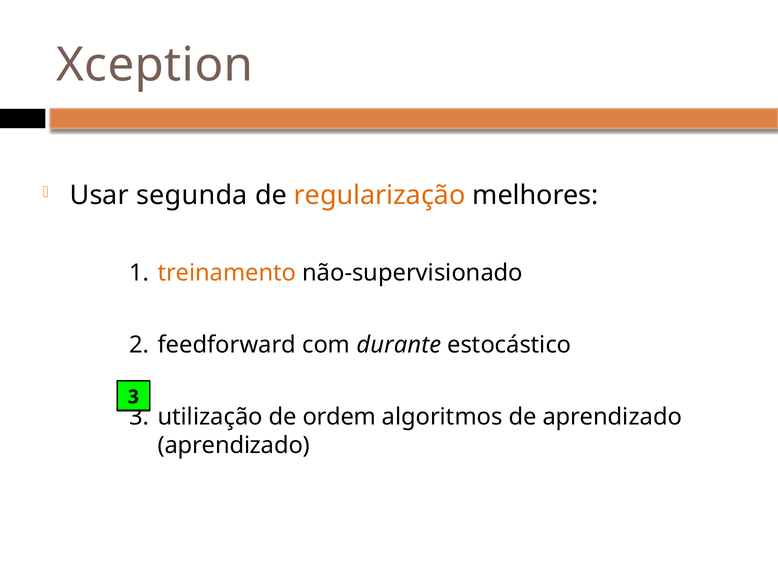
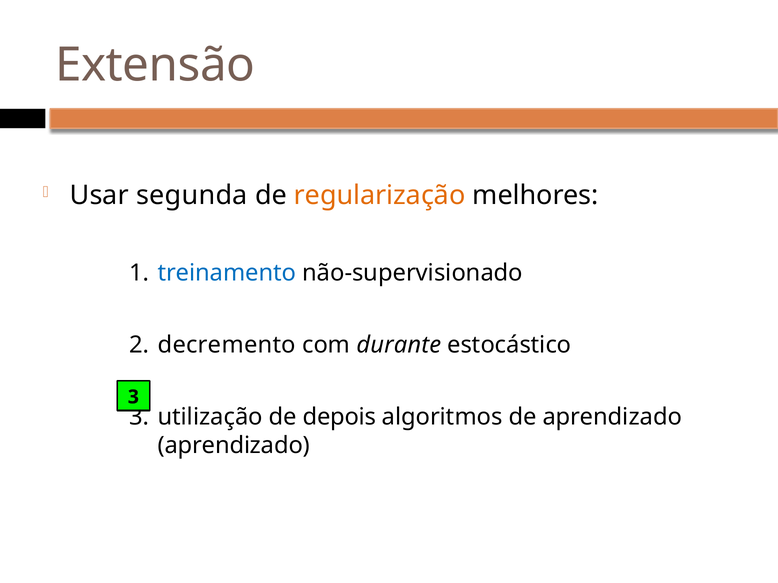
Xception: Xception -> Extensão (155, 65)
treinamento colour: orange -> blue (227, 273)
feedforward: feedforward -> decremento (227, 345)
ordem: ordem -> depois (339, 417)
